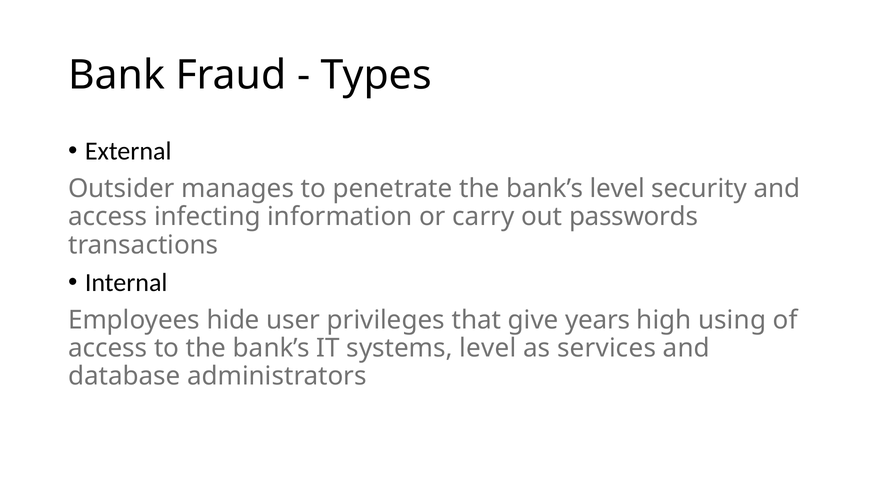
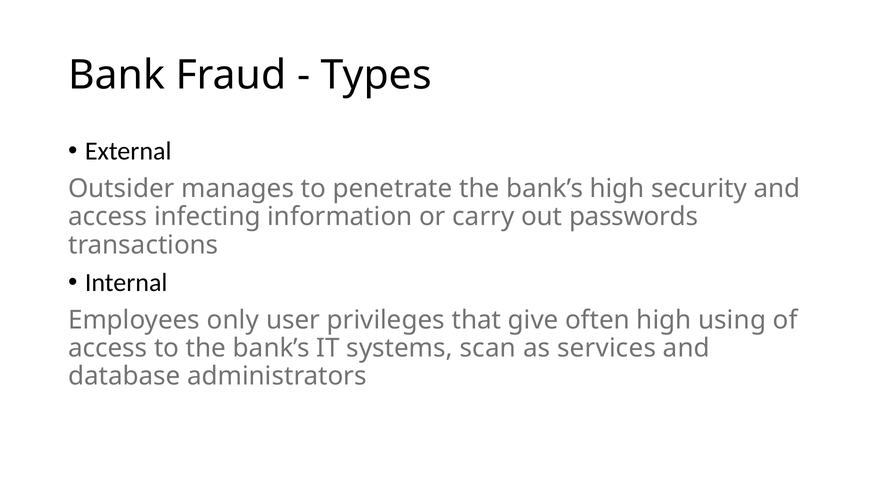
bank’s level: level -> high (617, 189)
hide: hide -> only (233, 320)
years: years -> often (598, 320)
systems level: level -> scan (488, 348)
